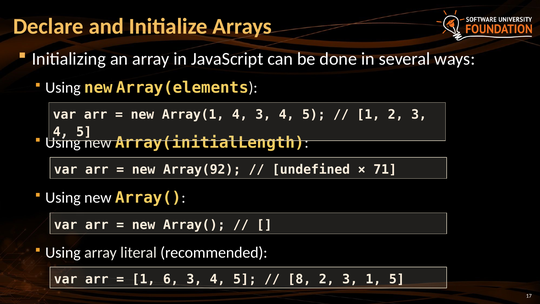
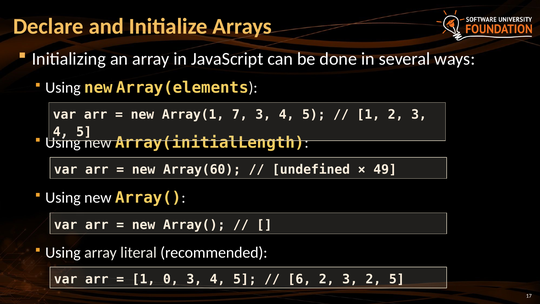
Array(1 4: 4 -> 7 (240, 115)
Array(92: Array(92 -> Array(60 (202, 170)
71: 71 -> 49 (385, 170)
6: 6 -> 0 (171, 279)
8: 8 -> 6 (299, 279)
3 1: 1 -> 2 (373, 279)
